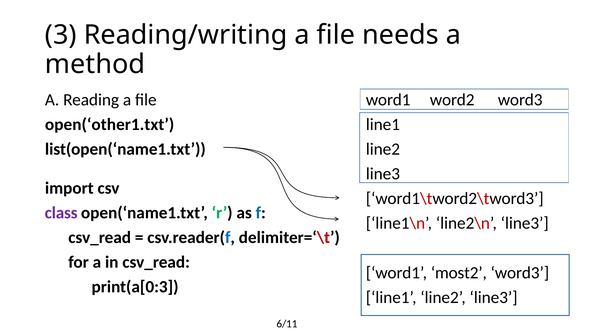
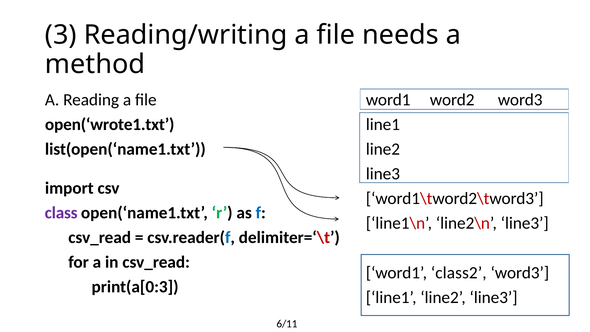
open(‘other1.txt: open(‘other1.txt -> open(‘wrote1.txt (110, 124)
most2: most2 -> class2 (459, 273)
